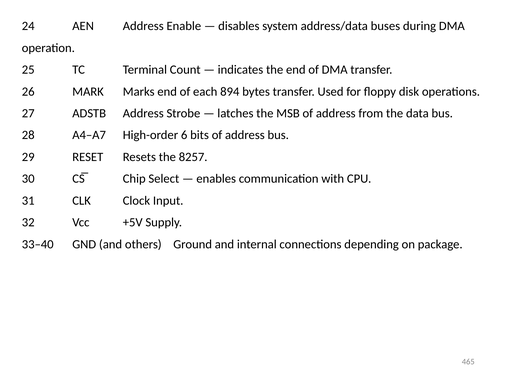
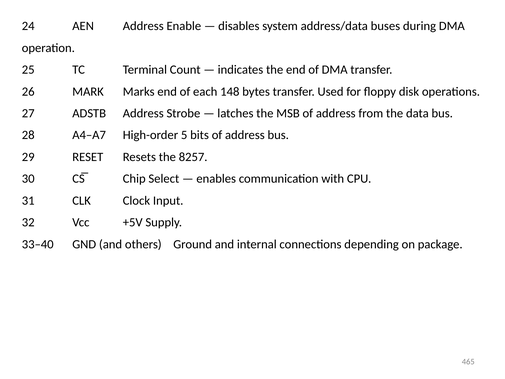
894: 894 -> 148 (230, 91)
6: 6 -> 5 (184, 135)
